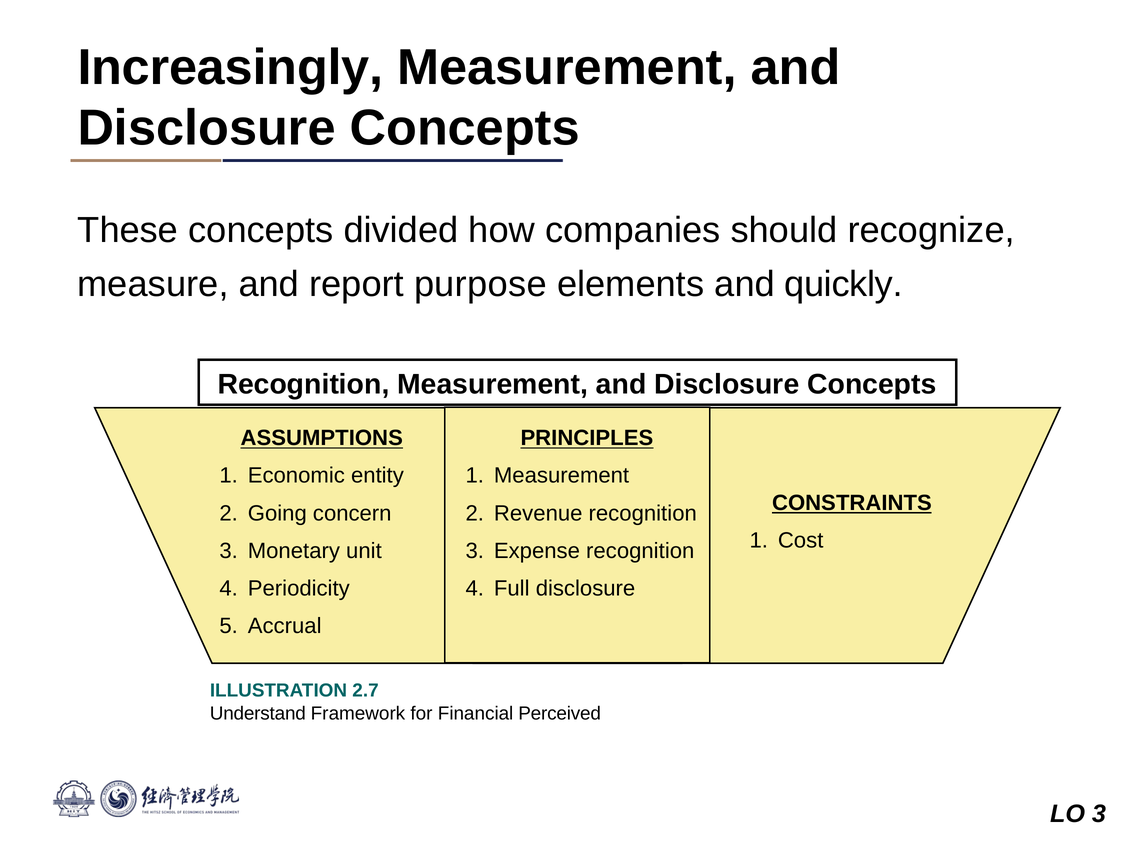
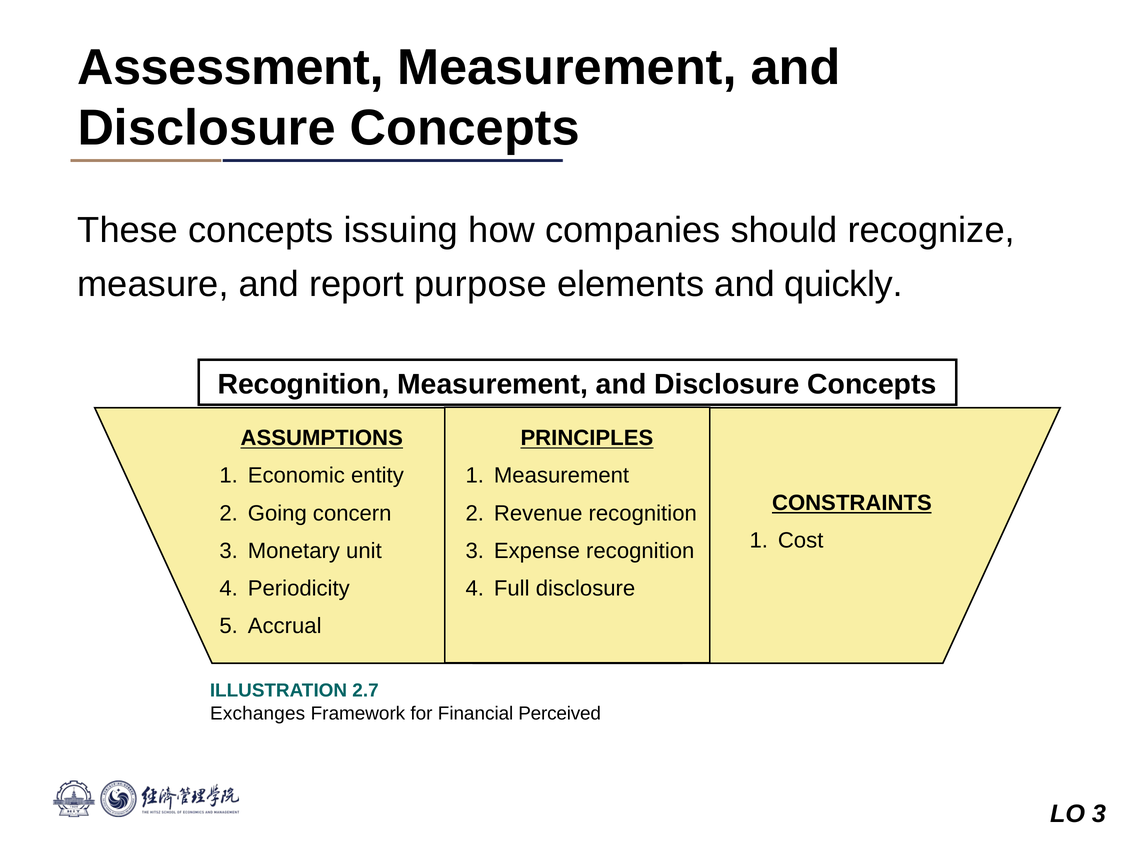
Increasingly: Increasingly -> Assessment (231, 68)
divided: divided -> issuing (401, 230)
Understand: Understand -> Exchanges (258, 713)
